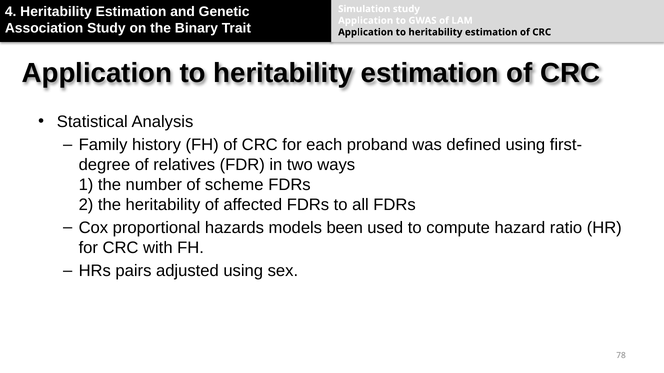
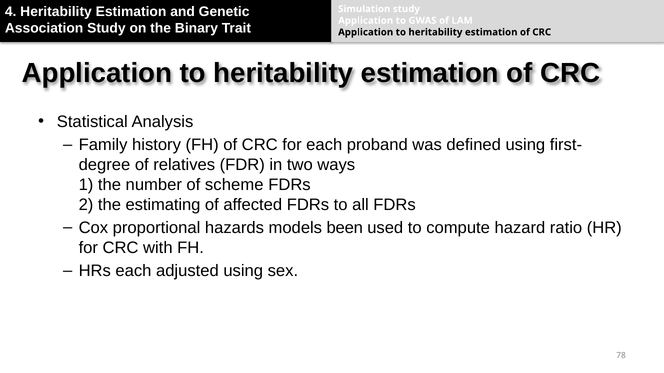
the heritability: heritability -> estimating (163, 205)
HRs pairs: pairs -> each (133, 271)
